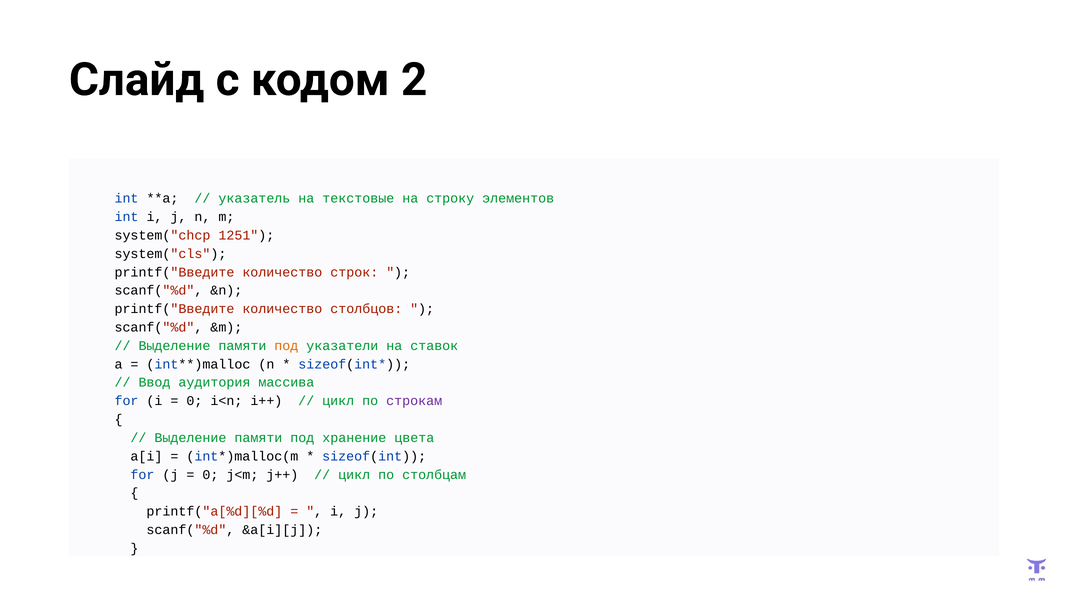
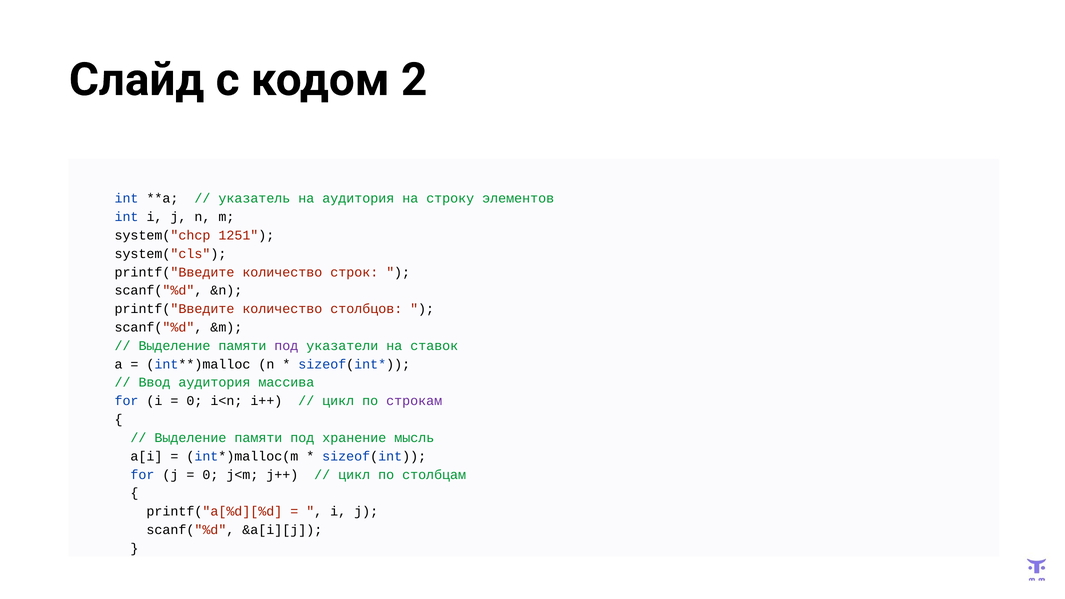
на текстовые: текстовые -> аудитория (358, 199)
под colour: orange -> purple (286, 346)
цвета: цвета -> мысль (414, 438)
